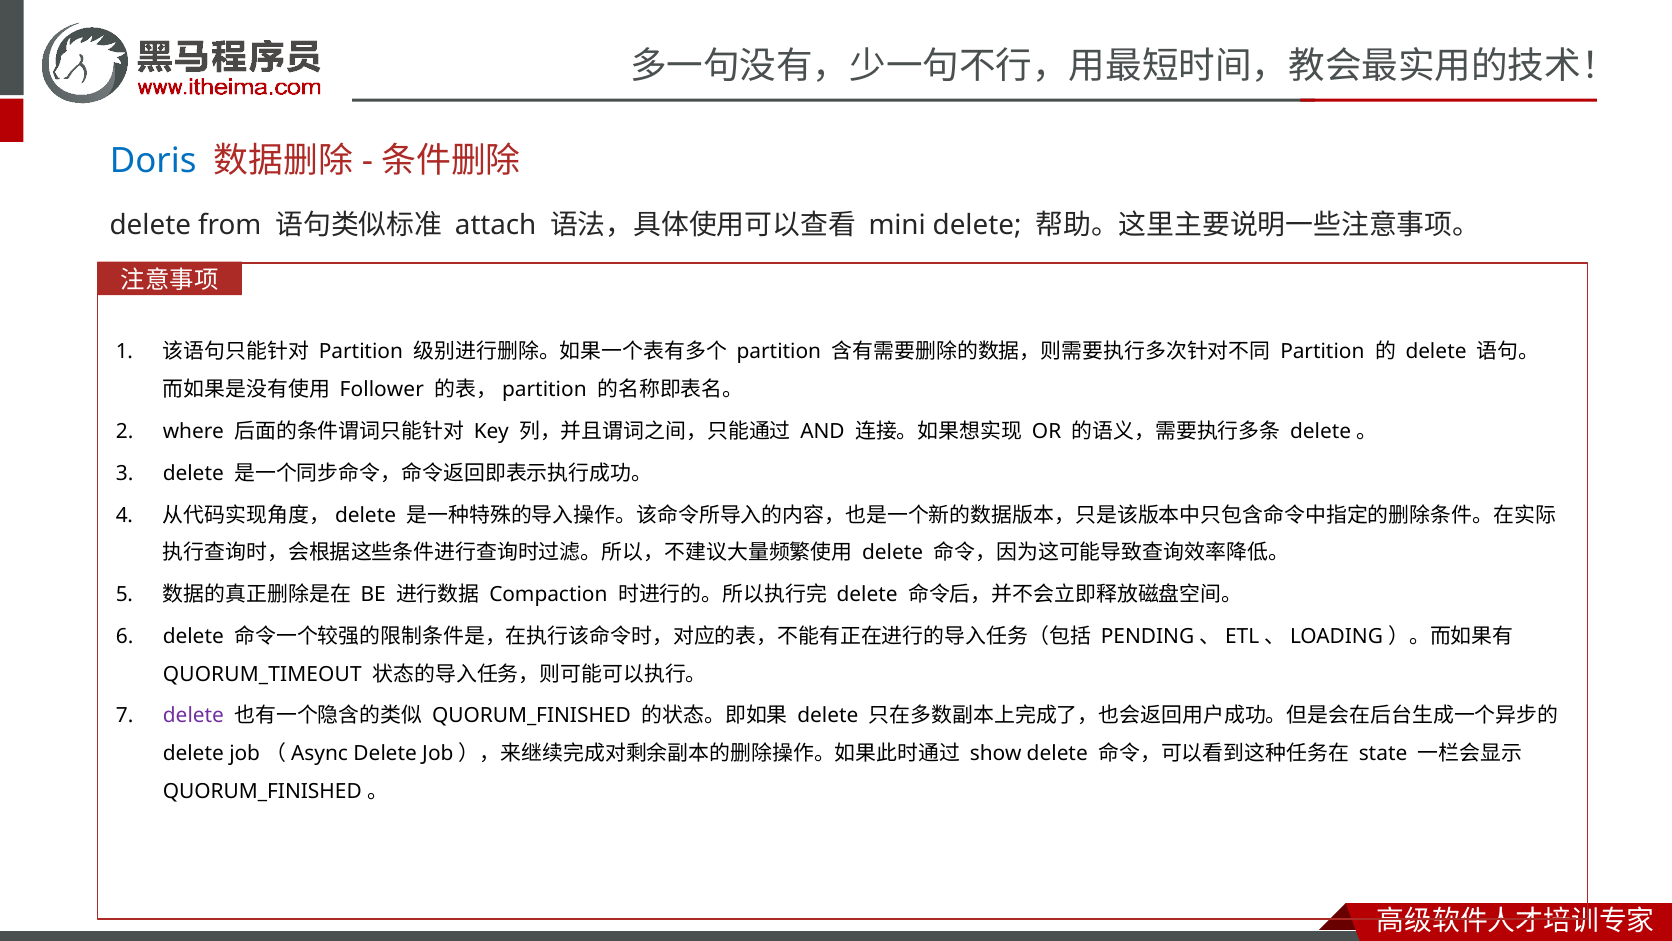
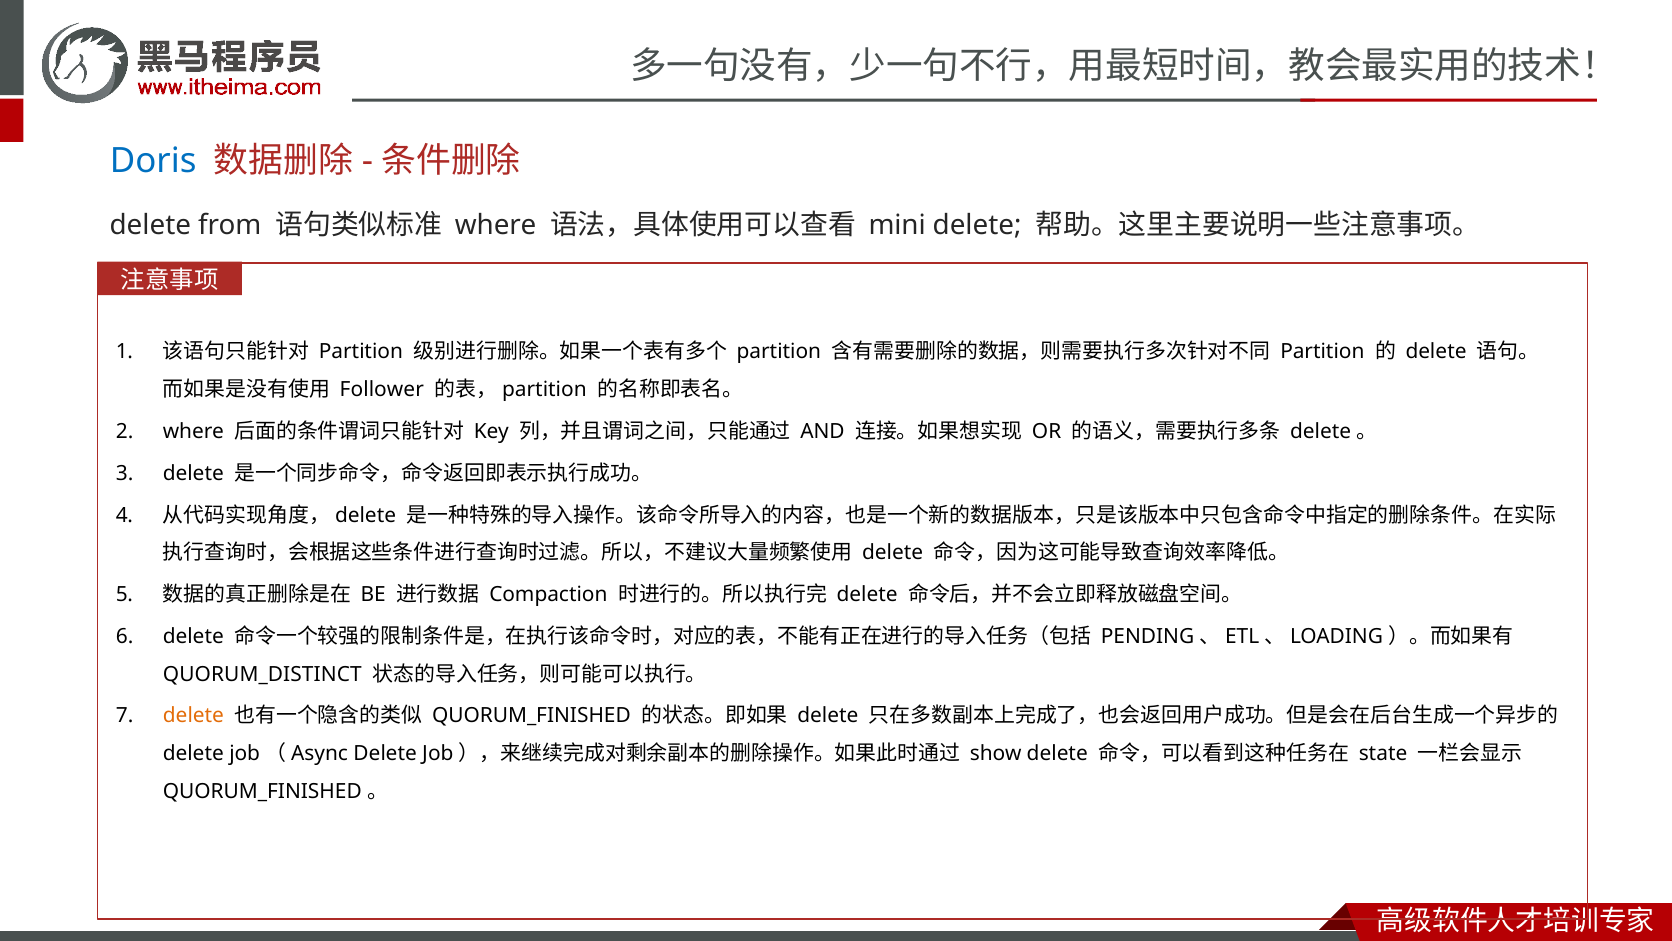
attach: attach -> where (496, 225)
QUORUM_TIMEOUT: QUORUM_TIMEOUT -> QUORUM_DISTINCT (262, 674)
delete colour: purple -> orange (193, 716)
